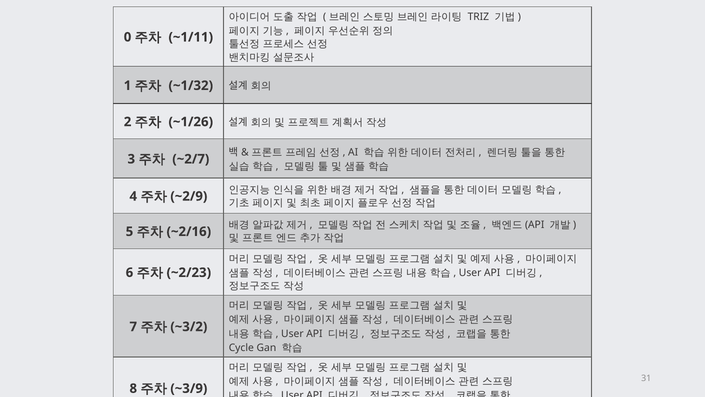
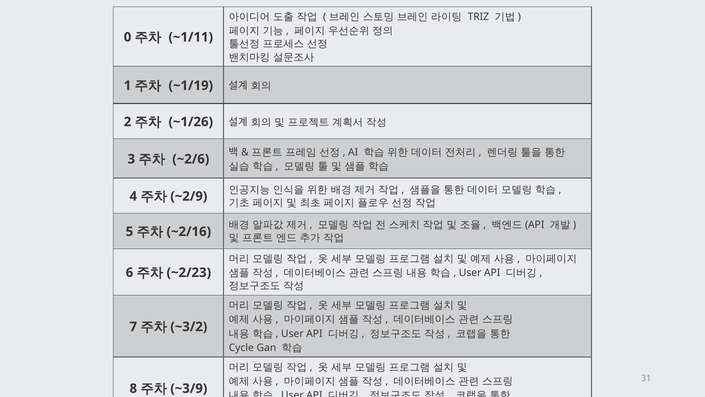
~1/32: ~1/32 -> ~1/19 (191, 85)
~2/7: ~2/7 -> ~2/6 (191, 159)
